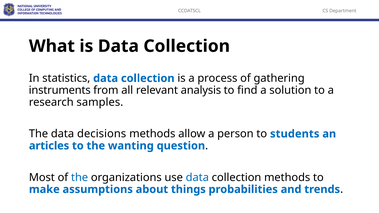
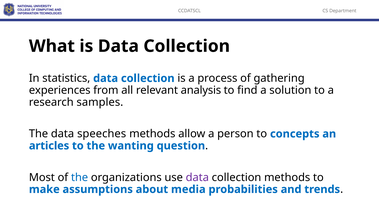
instruments: instruments -> experiences (60, 90)
decisions: decisions -> speeches (102, 134)
students: students -> concepts (295, 134)
data colour: blue -> purple (197, 178)
things: things -> media (188, 190)
